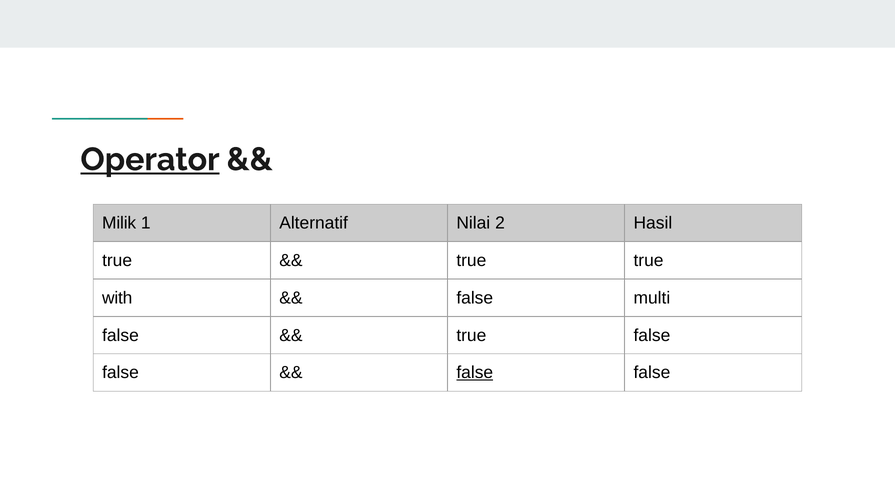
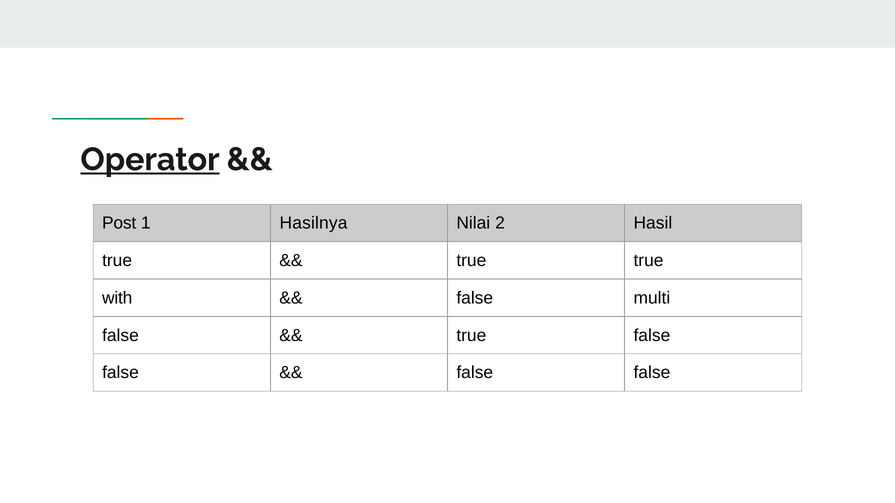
Milik: Milik -> Post (119, 223)
Alternatif: Alternatif -> Hasilnya (314, 223)
false underline: present -> none (475, 373)
